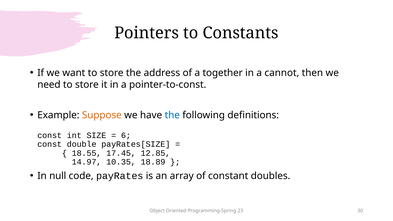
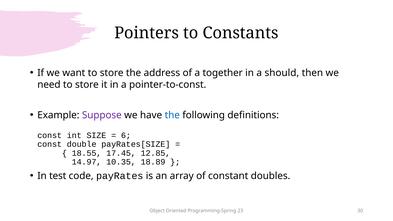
cannot: cannot -> should (282, 73)
Suppose colour: orange -> purple (102, 115)
null: null -> test (58, 176)
